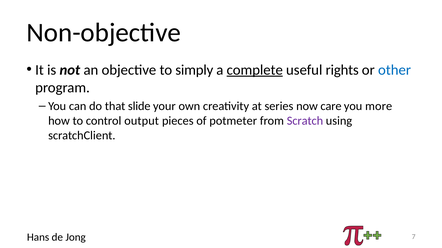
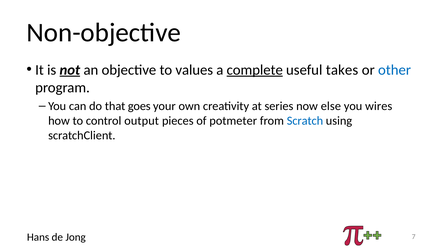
not underline: none -> present (70, 70)
simply: simply -> values (194, 70)
rights: rights -> takes (342, 70)
slide: slide -> goes (139, 106)
care: care -> else (331, 106)
more: more -> wires (379, 106)
Scratch colour: purple -> blue (305, 121)
